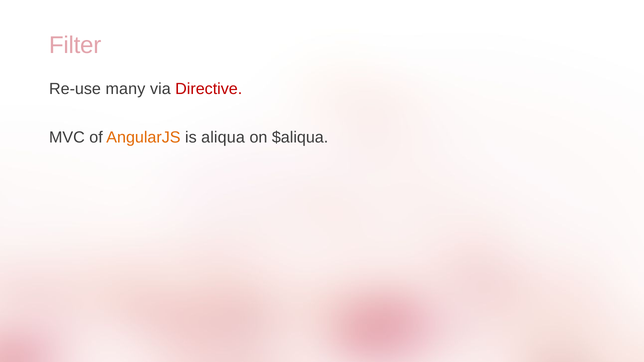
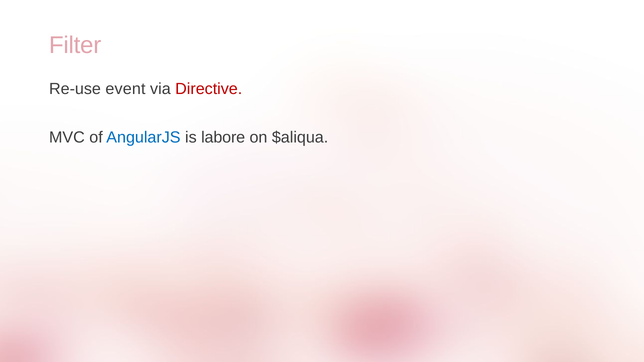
many: many -> event (125, 89)
AngularJS colour: orange -> blue (143, 137)
aliqua: aliqua -> labore (223, 137)
